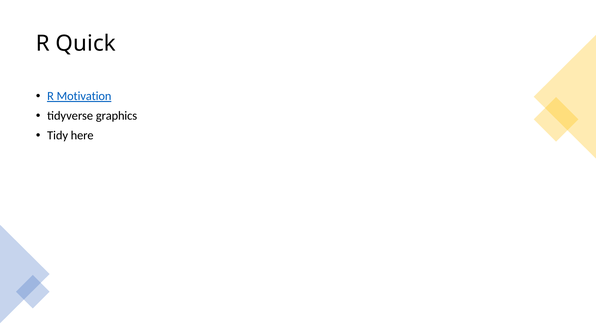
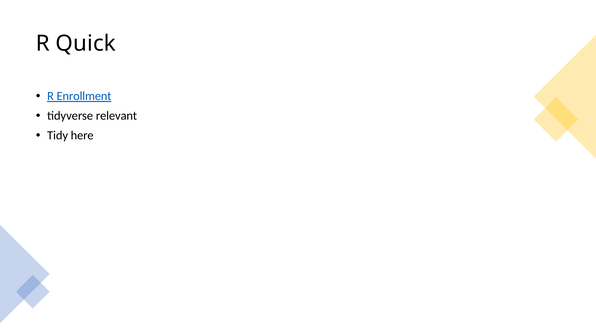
Motivation: Motivation -> Enrollment (84, 96)
graphics: graphics -> relevant (116, 116)
